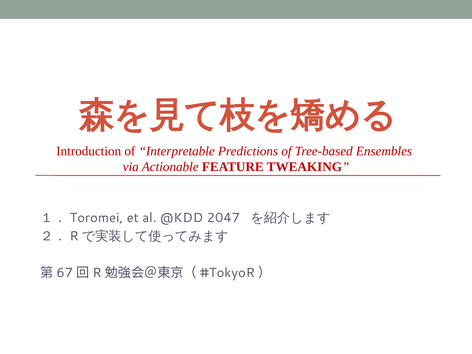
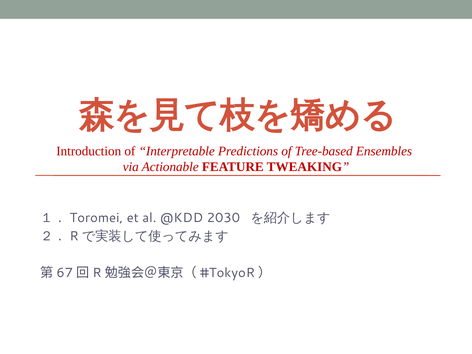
2047: 2047 -> 2030 (223, 218)
